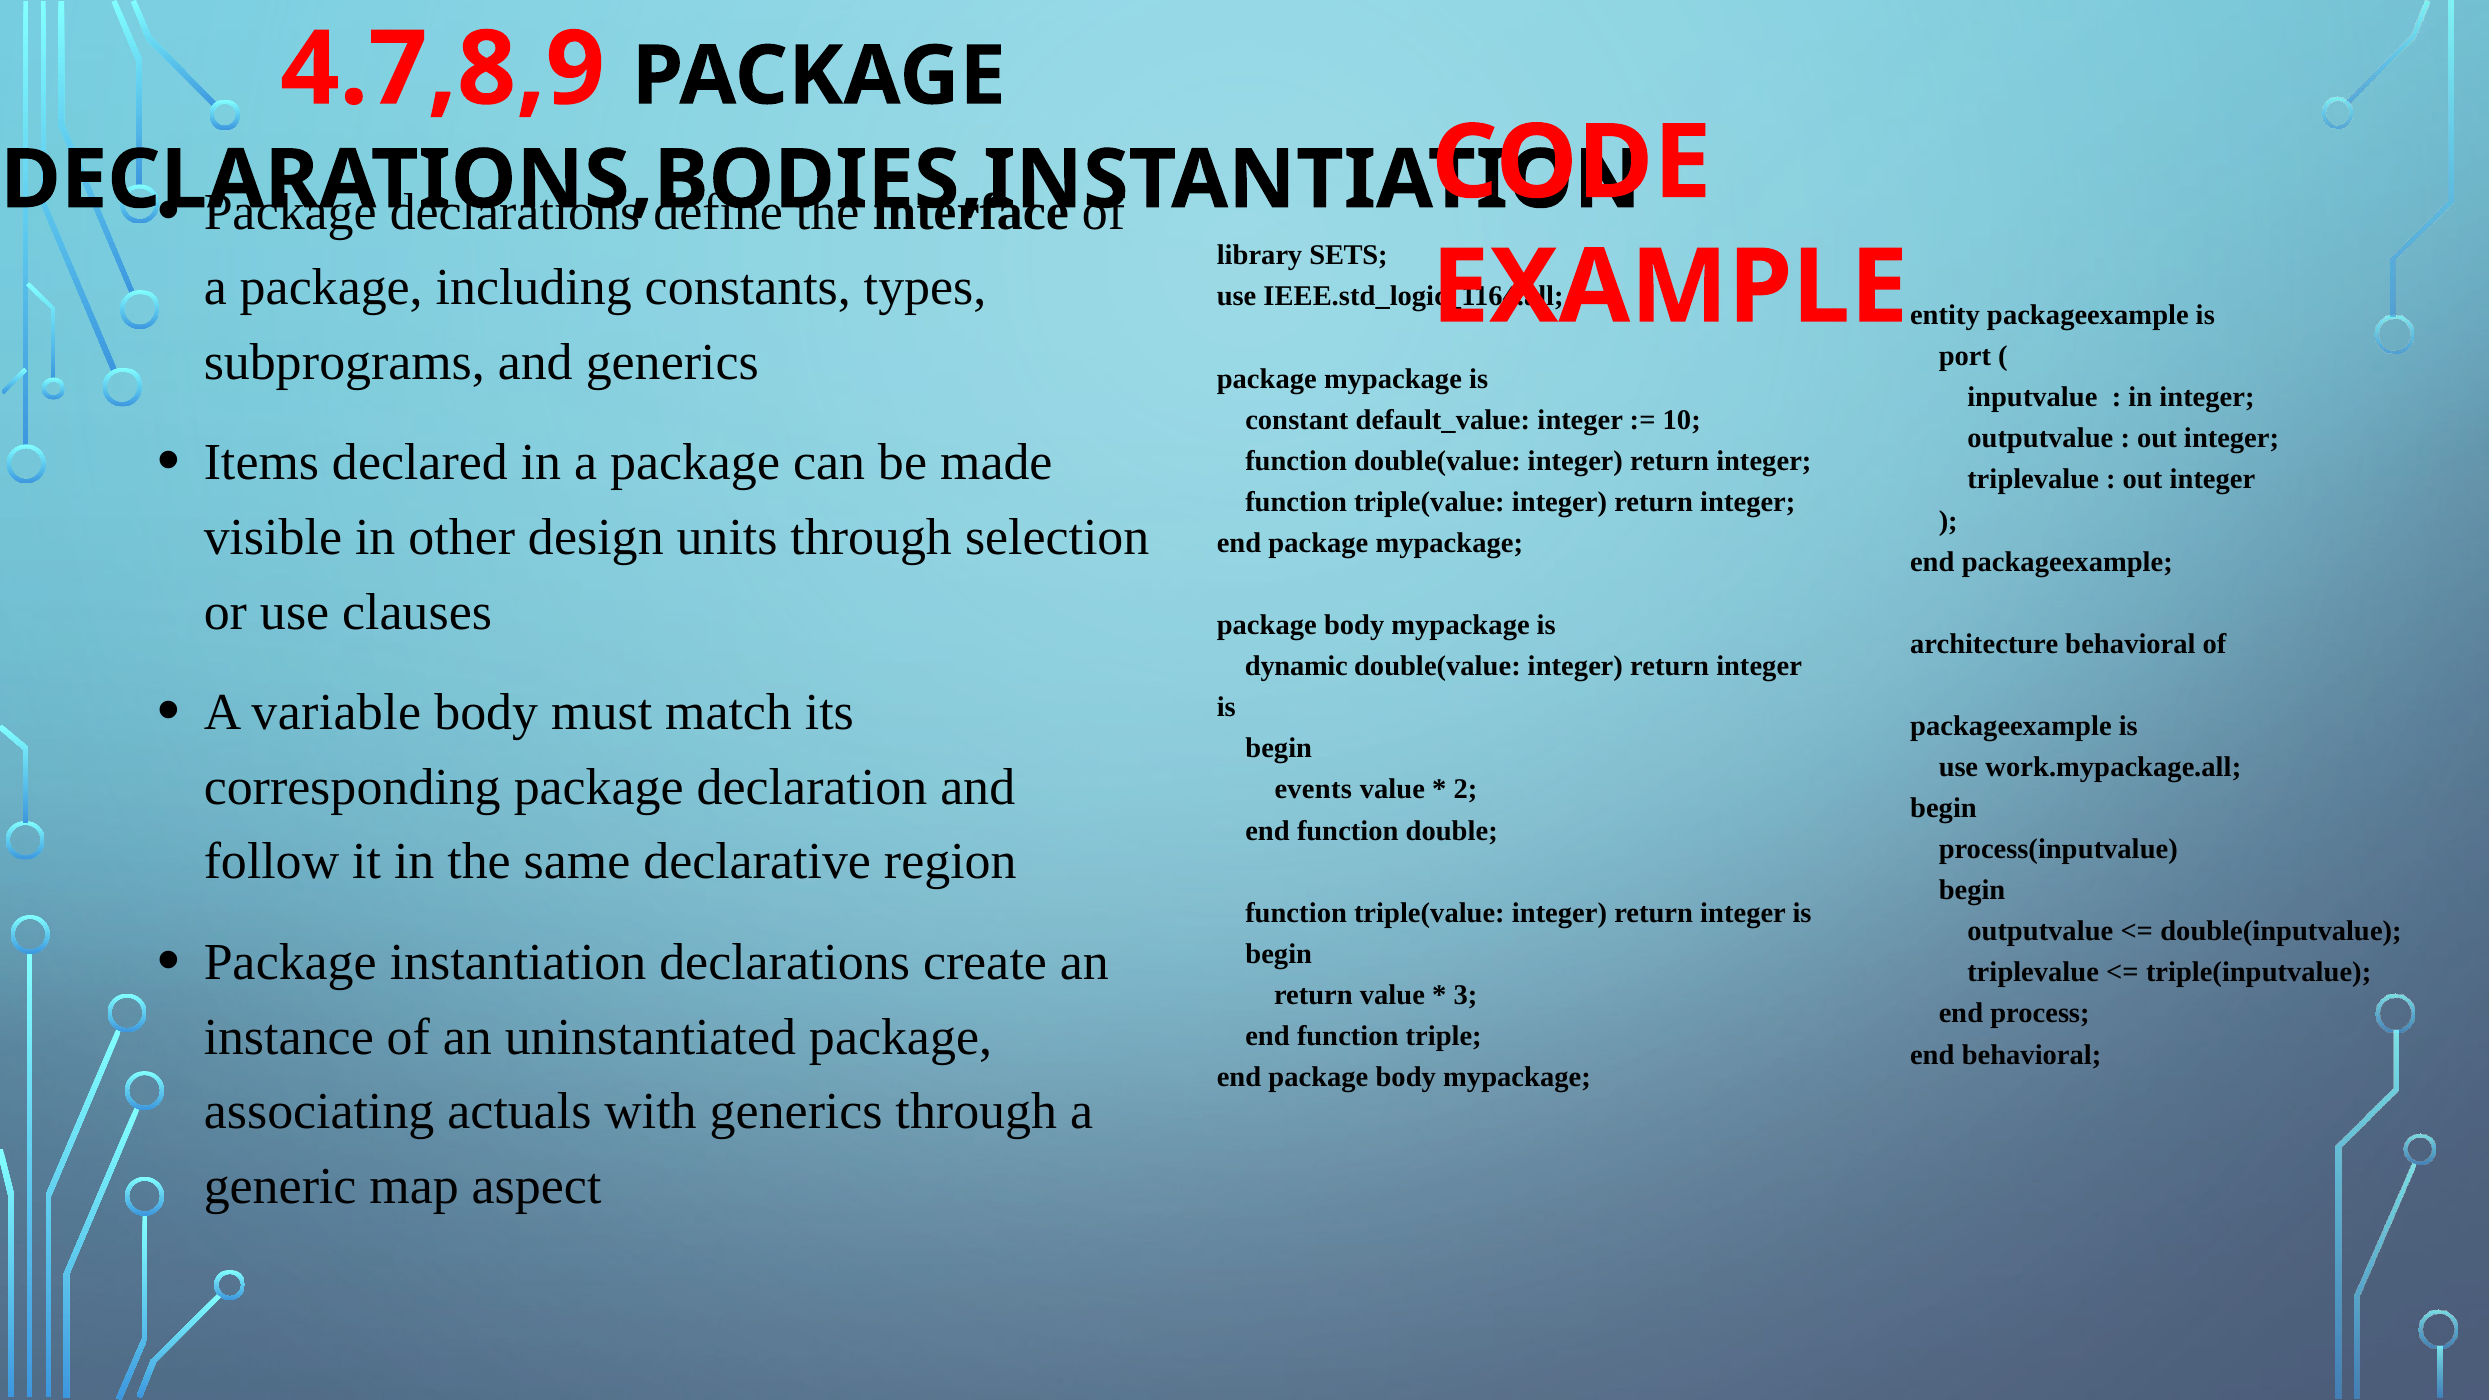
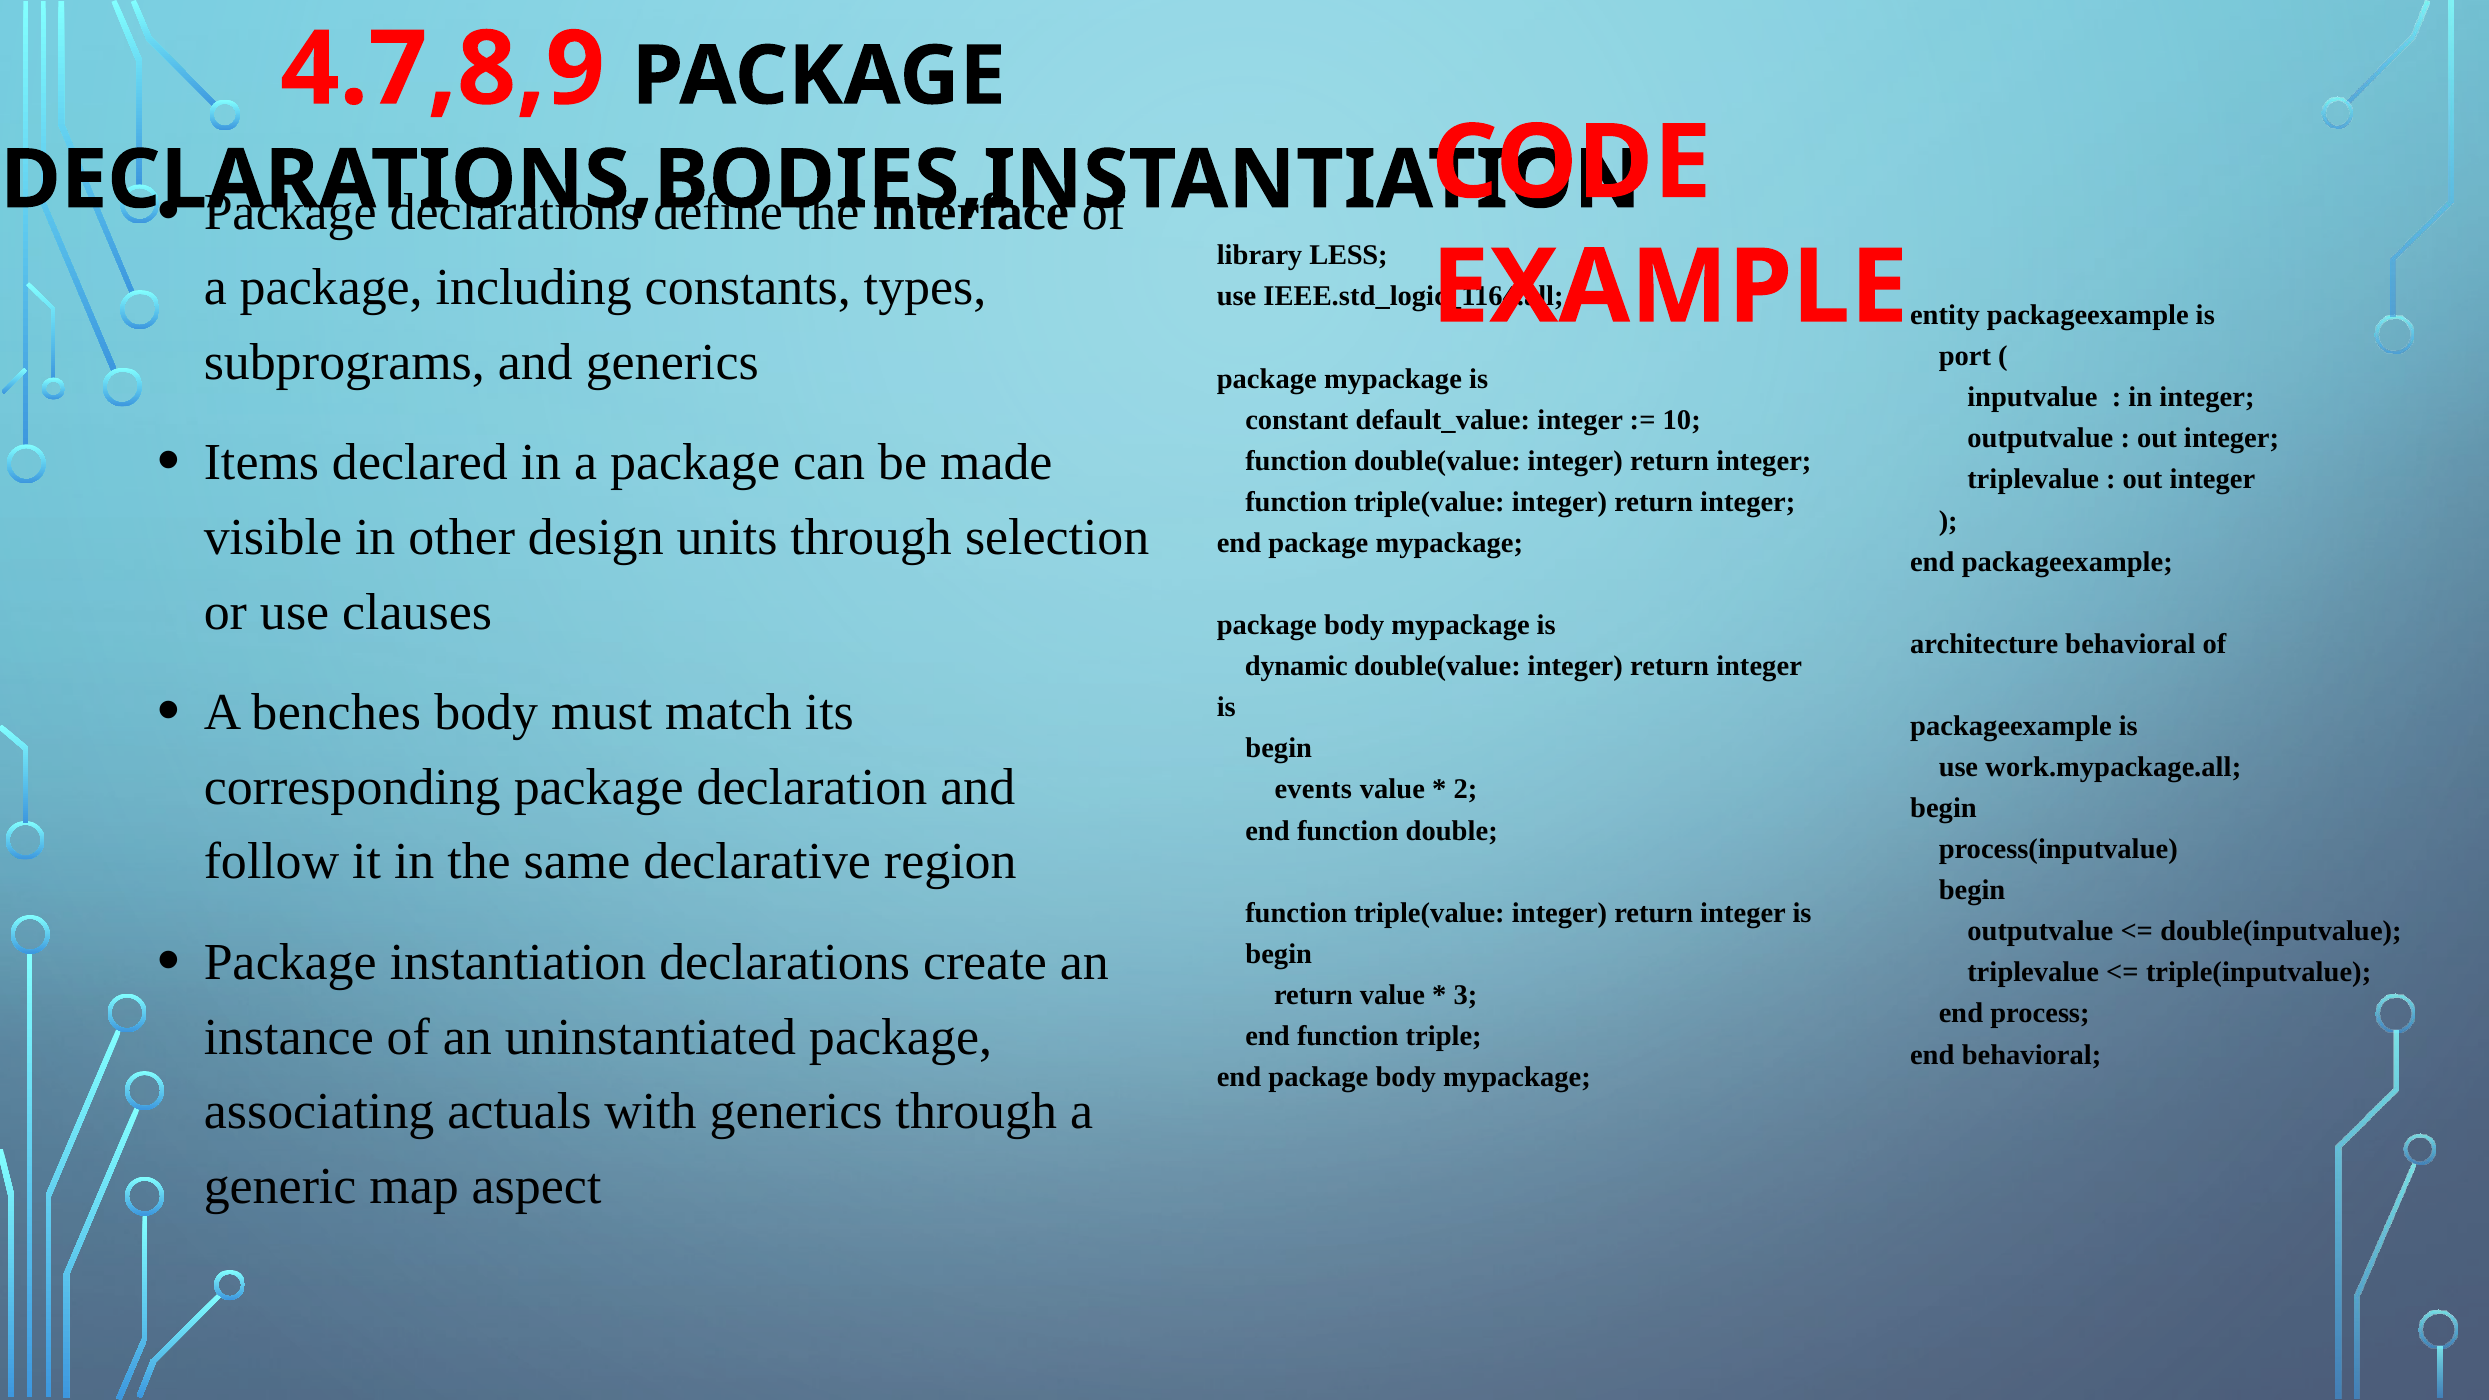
SETS: SETS -> LESS (1348, 255)
variable: variable -> benches (336, 713)
